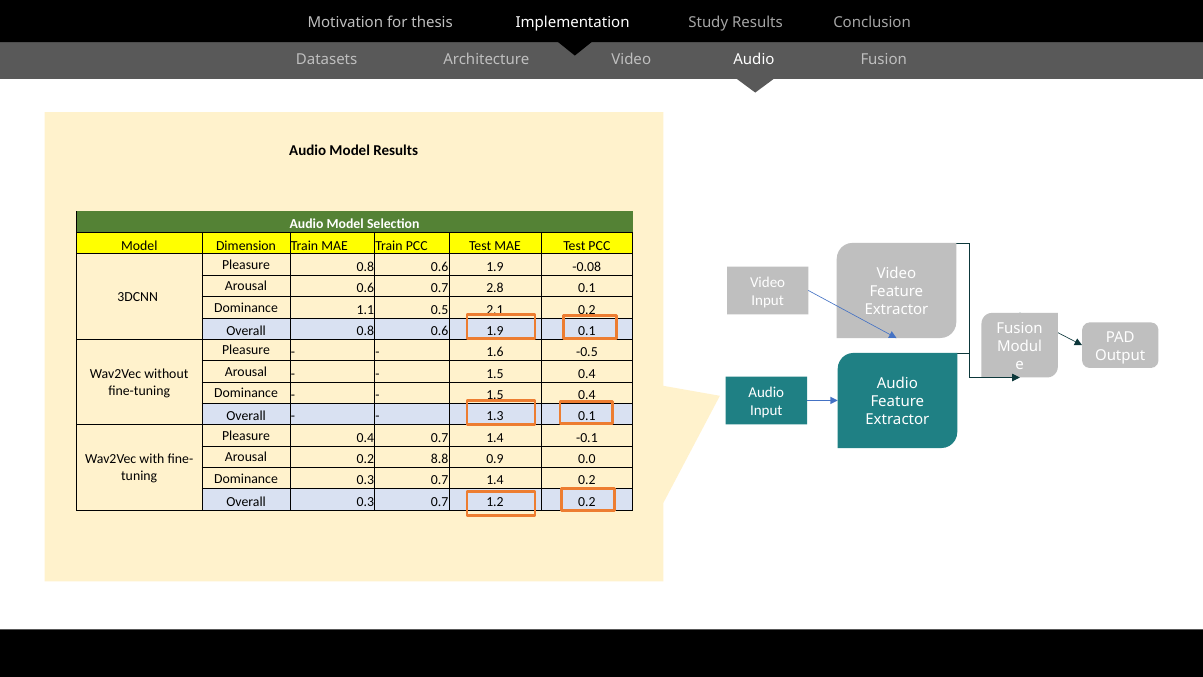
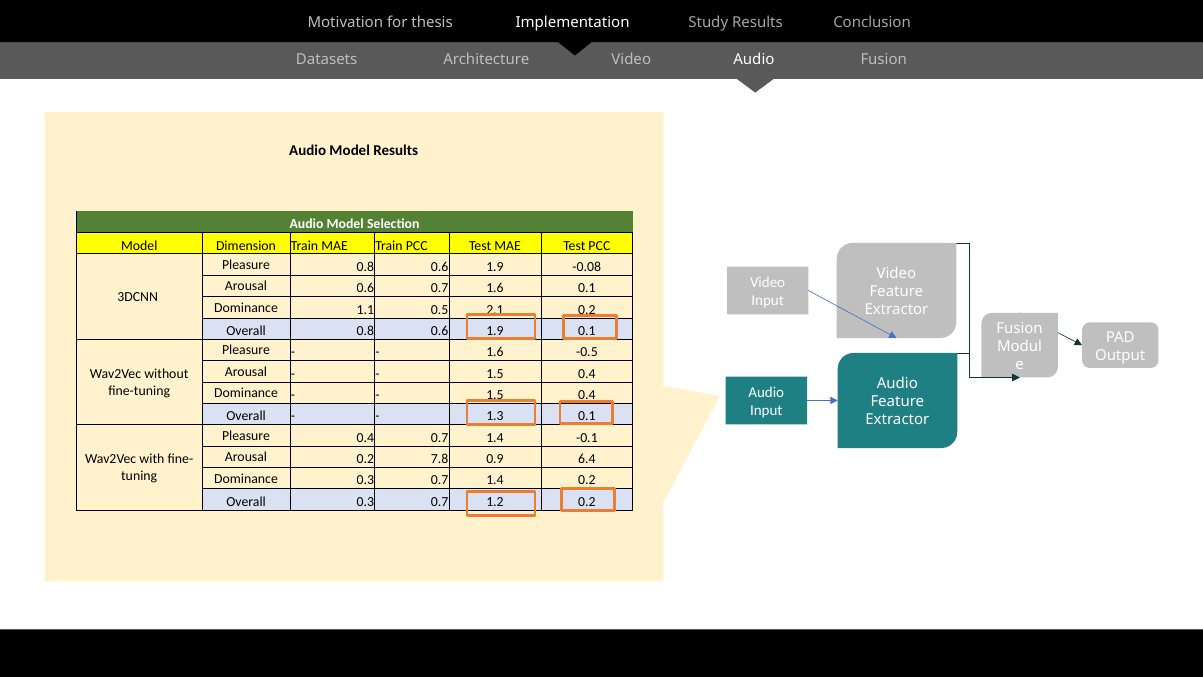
0.7 2.8: 2.8 -> 1.6 (495, 288)
8.8: 8.8 -> 7.8 (440, 459)
0.0: 0.0 -> 6.4 (587, 459)
